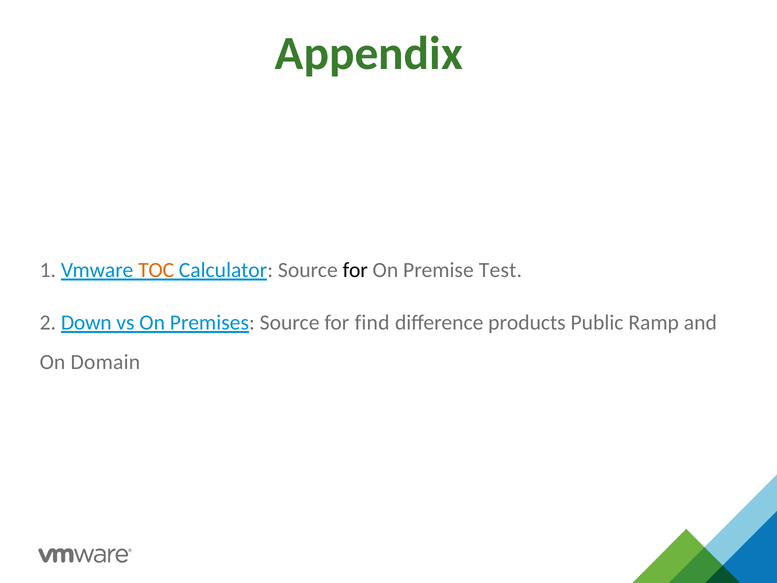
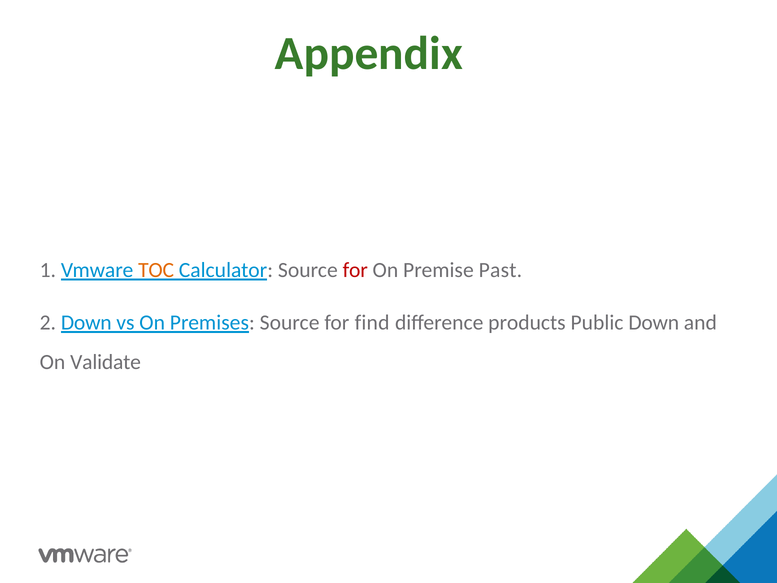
for colour: black -> red (355, 270)
Test: Test -> Past (500, 270)
Public Ramp: Ramp -> Down (654, 323)
Domain: Domain -> Validate (106, 362)
